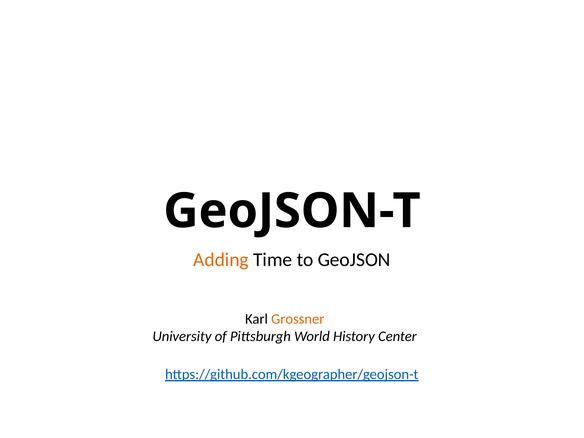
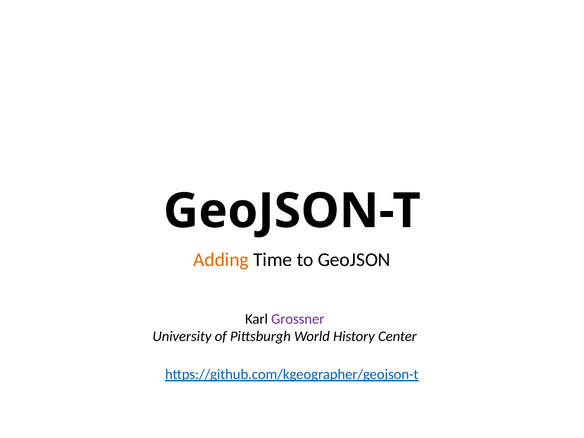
Grossner colour: orange -> purple (298, 319)
